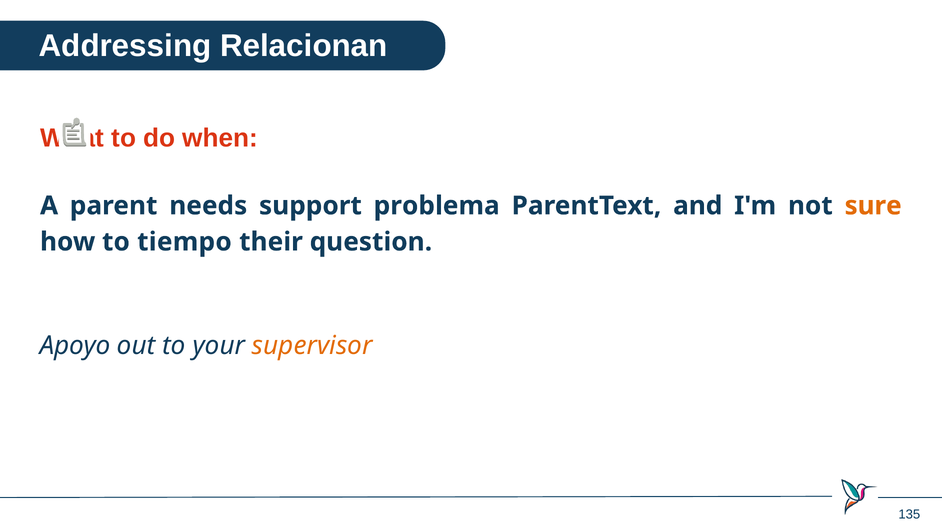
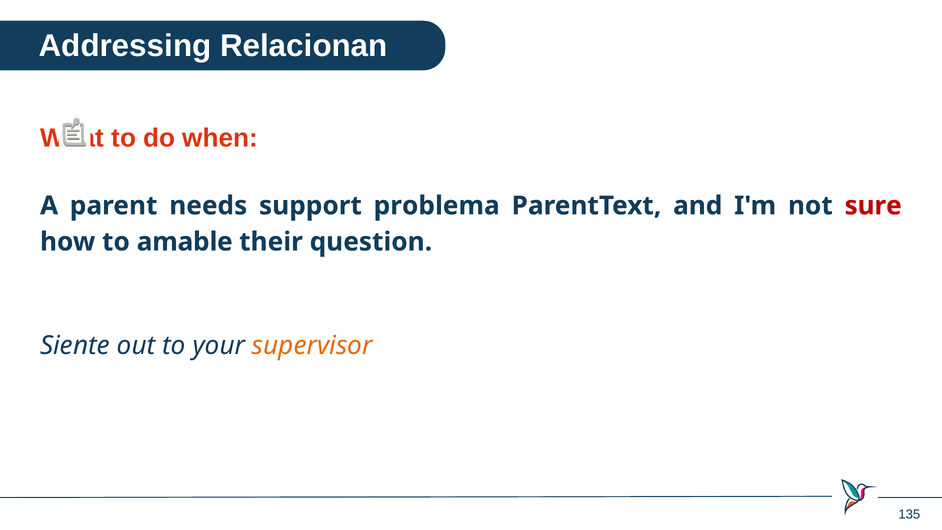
sure colour: orange -> red (873, 206)
tiempo: tiempo -> amable (185, 242)
Apoyo: Apoyo -> Siente (75, 345)
